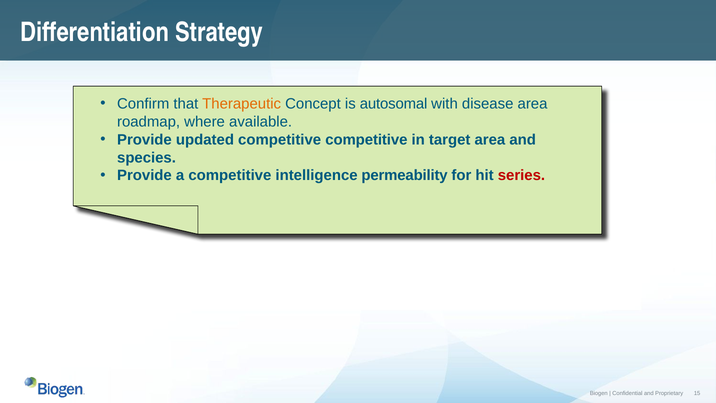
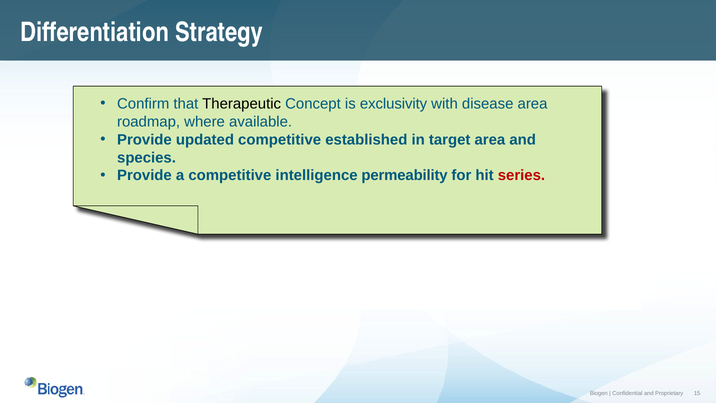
Therapeutic colour: orange -> black (242, 104)
autosomal: autosomal -> exclusivity (394, 104)
competitive competitive: competitive -> established (366, 140)
